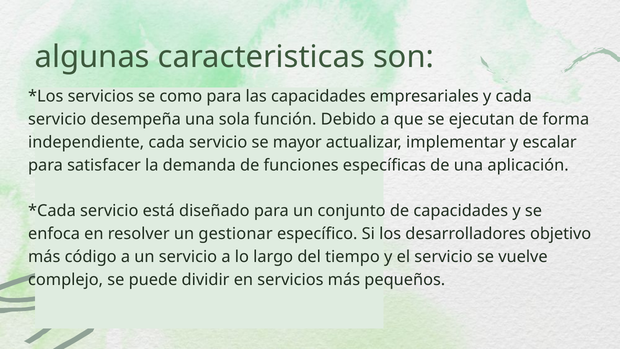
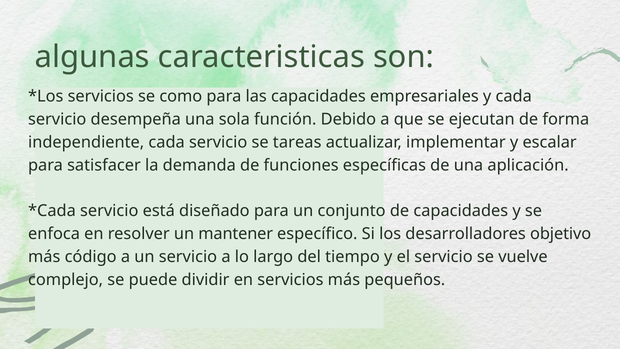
mayor: mayor -> tareas (297, 142)
gestionar: gestionar -> mantener (236, 234)
